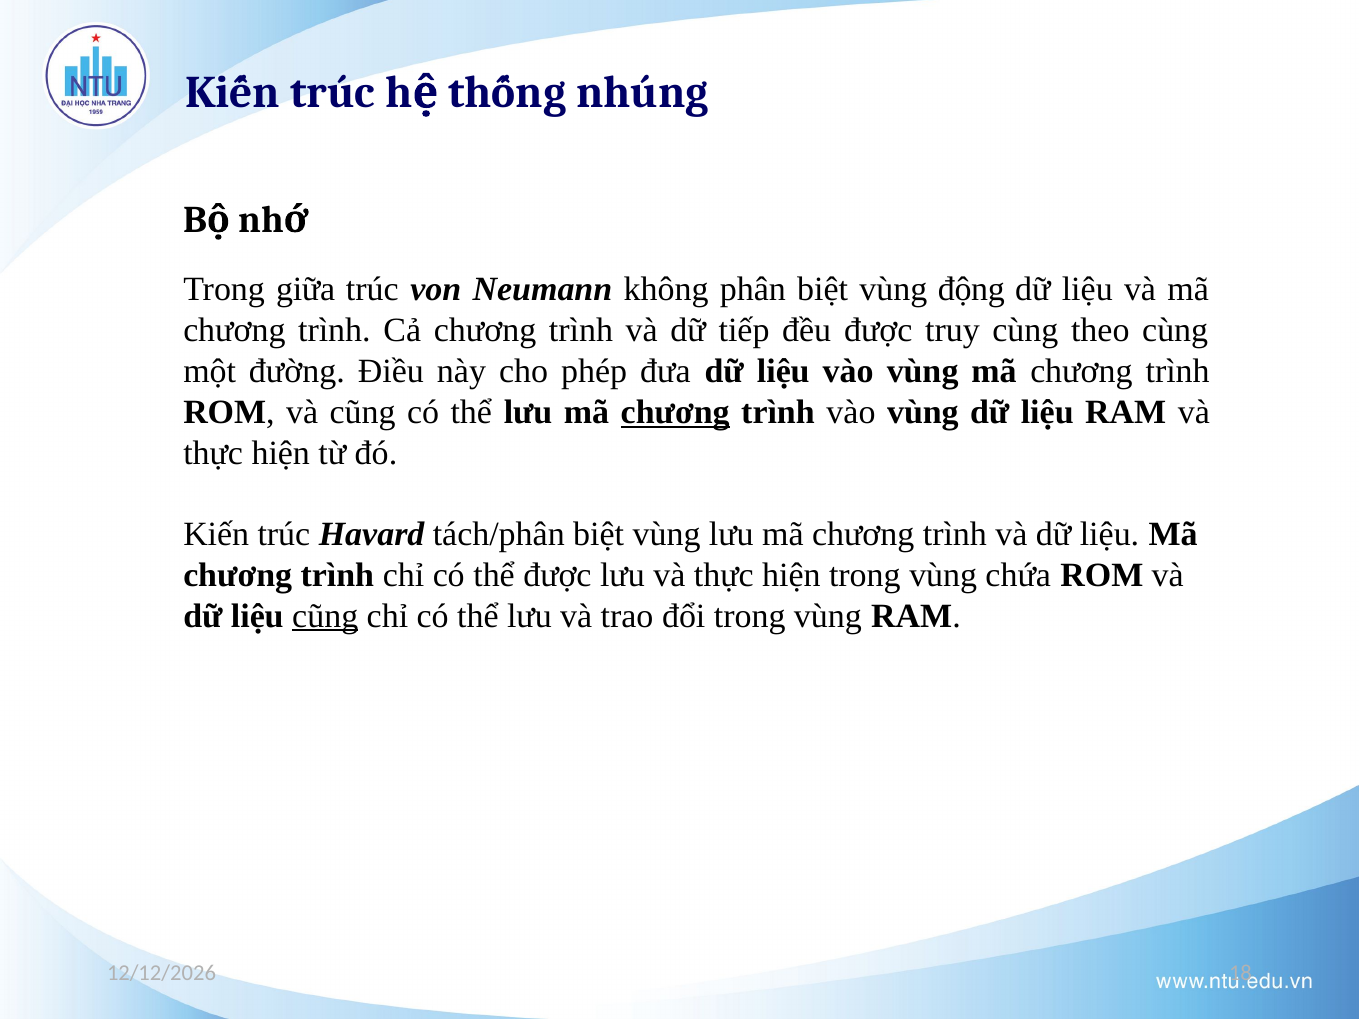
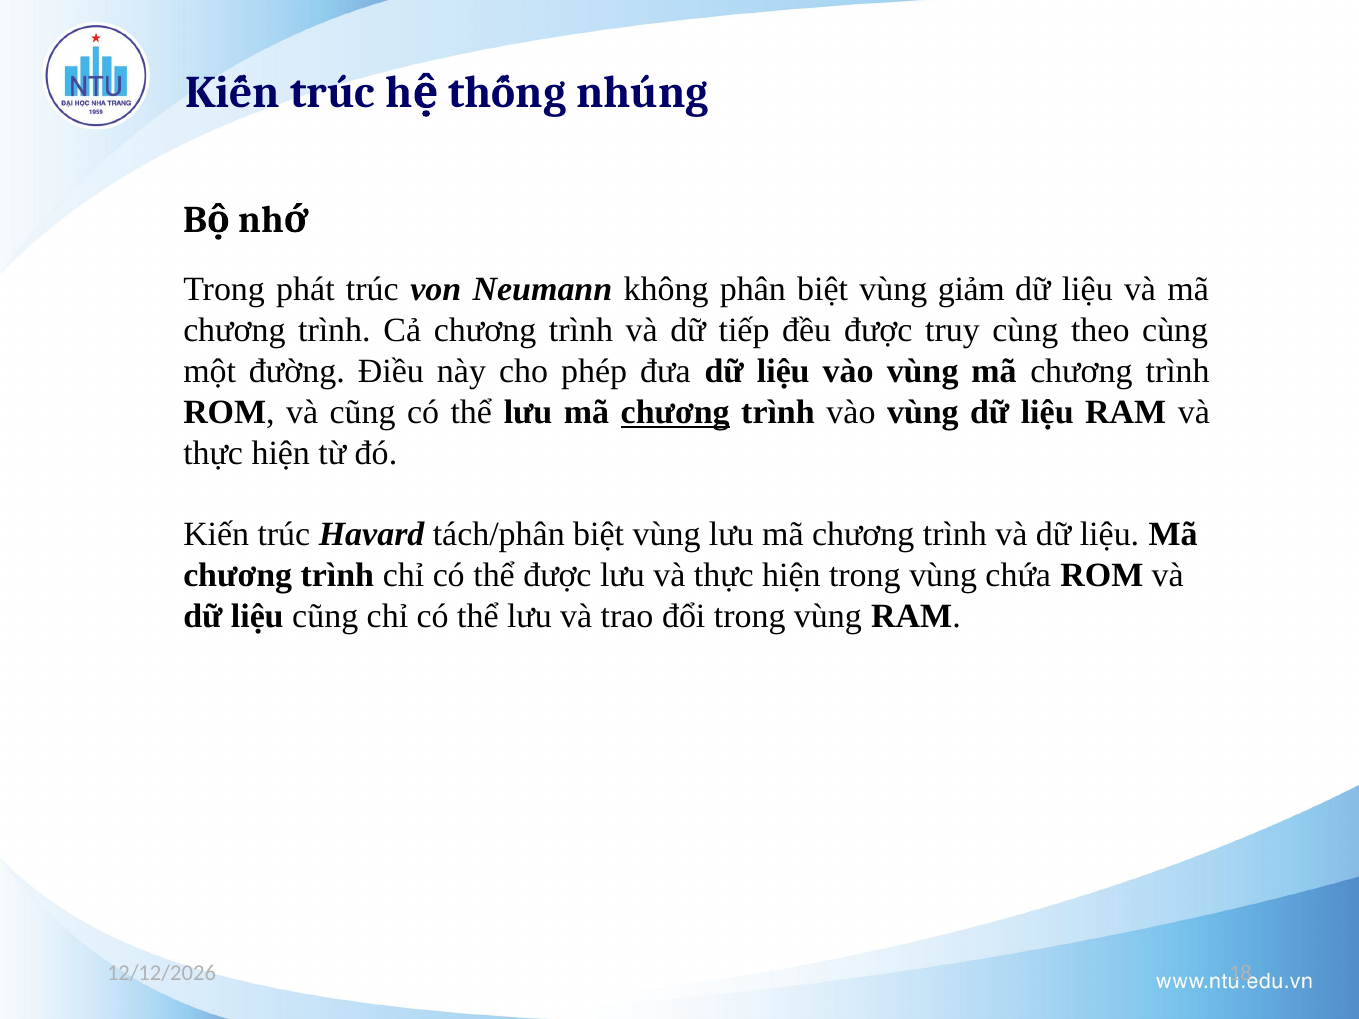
giữa: giữa -> phát (305, 290)
động: động -> giảm (971, 290)
cũng underline: present -> none (325, 616)
